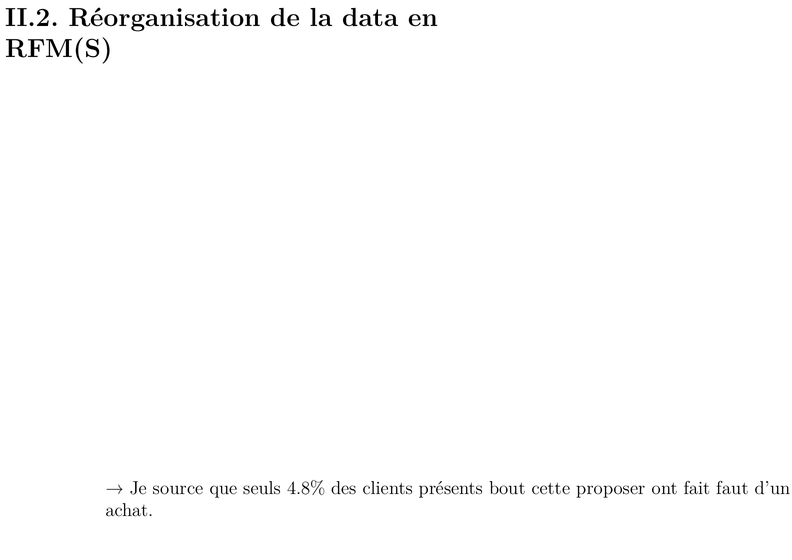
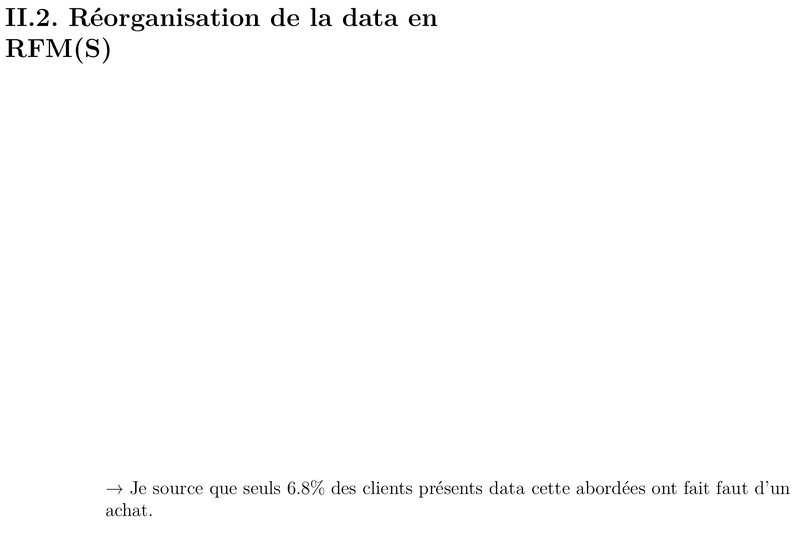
4.8%: 4.8% -> 6.8% (306, 488)
présents bout: bout -> data (507, 488)
proposer: proposer -> abordées (611, 488)
